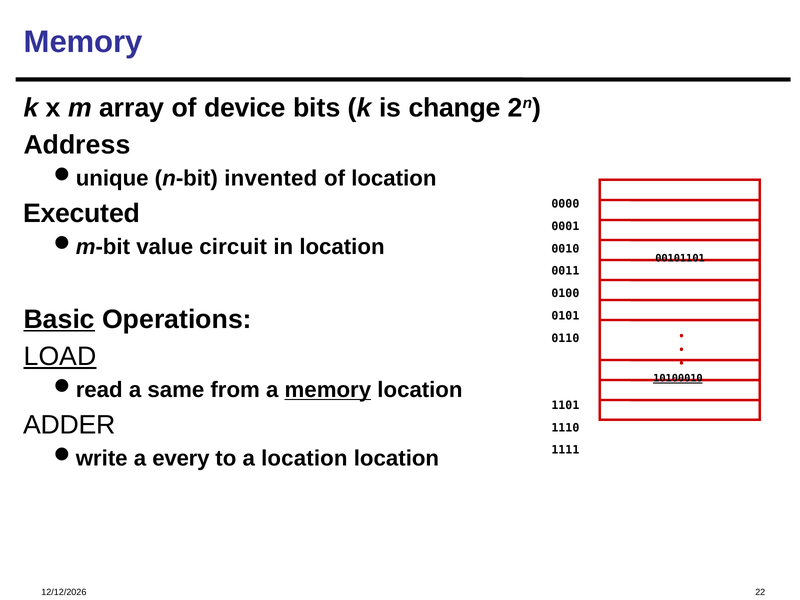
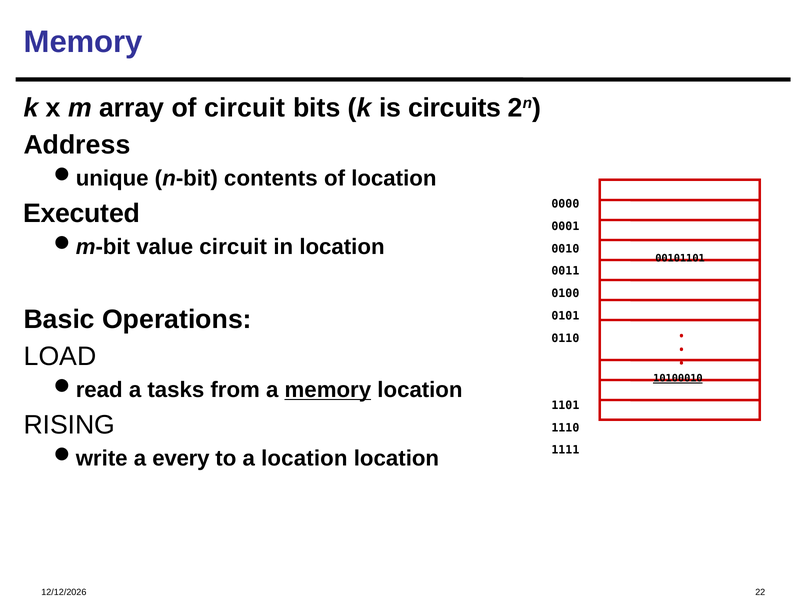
of device: device -> circuit (245, 108)
change: change -> circuits (455, 108)
invented: invented -> contents (271, 178)
Basic underline: present -> none (59, 319)
LOAD underline: present -> none (60, 357)
same: same -> tasks (176, 390)
ADDER: ADDER -> RISING (69, 425)
